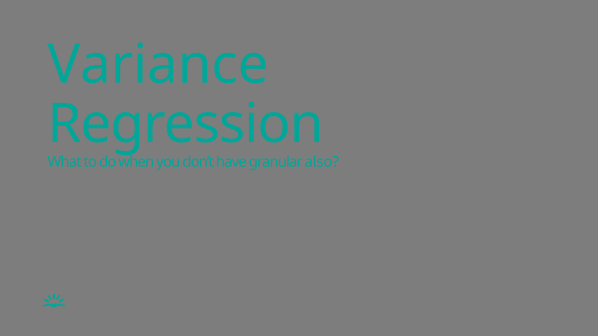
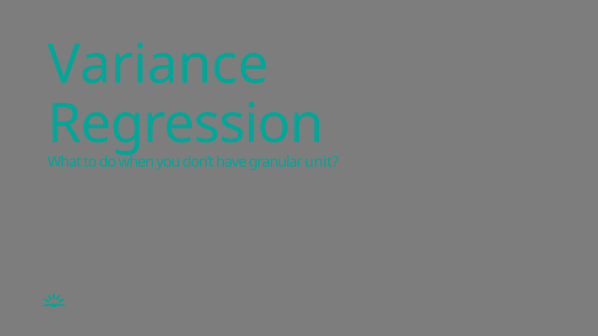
also: also -> unit (322, 162)
